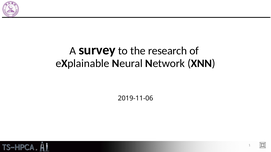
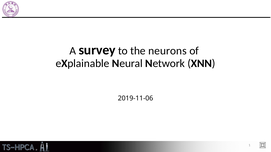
research: research -> neurons (167, 51)
